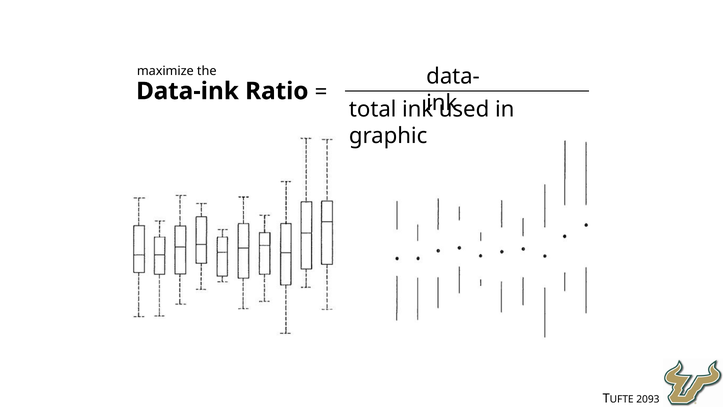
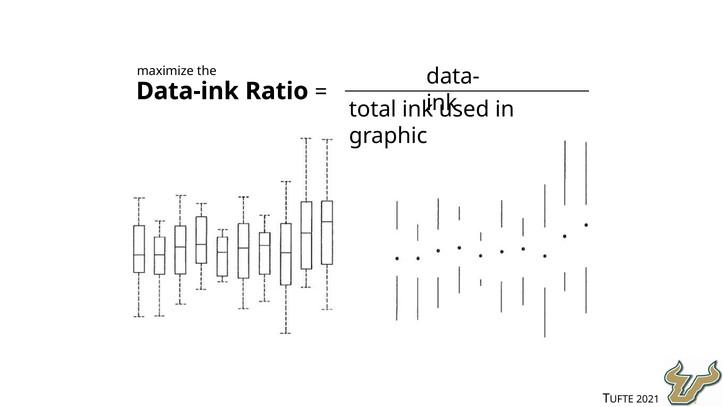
2093: 2093 -> 2021 (648, 399)
